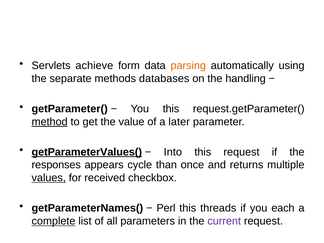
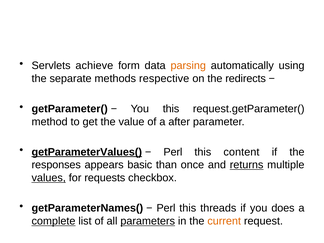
databases: databases -> respective (164, 79)
handling: handling -> redirects (246, 79)
method underline: present -> none (50, 122)
later: later -> after (179, 122)
Into: Into -> Perl (173, 152)
this request: request -> content (241, 152)
cycle: cycle -> basic (140, 165)
returns underline: none -> present (247, 165)
received: received -> requests (105, 178)
each: each -> does (283, 208)
parameters underline: none -> present (148, 221)
current colour: purple -> orange (224, 221)
